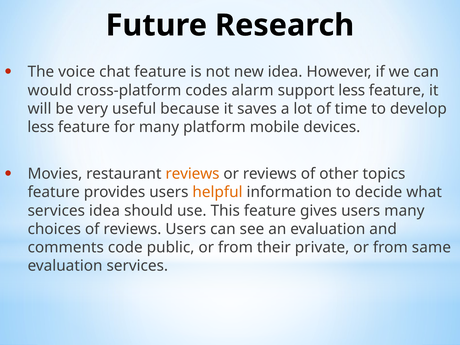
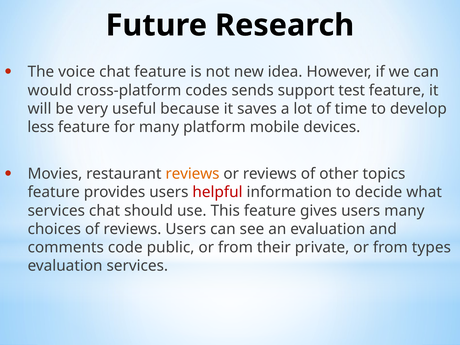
alarm: alarm -> sends (253, 90)
support less: less -> test (352, 90)
helpful colour: orange -> red (217, 192)
services idea: idea -> chat (105, 211)
same: same -> types (431, 247)
